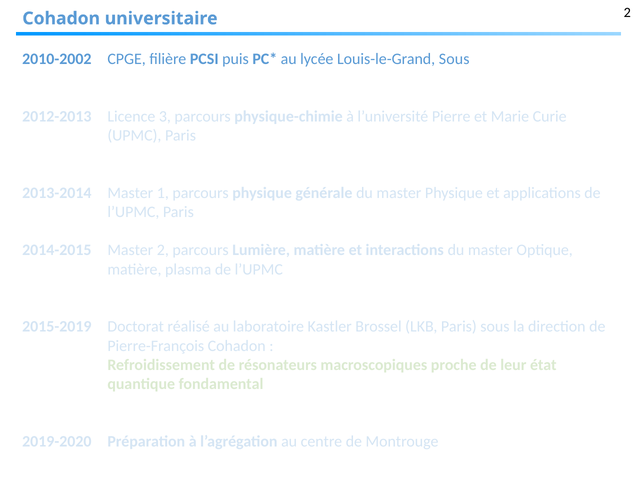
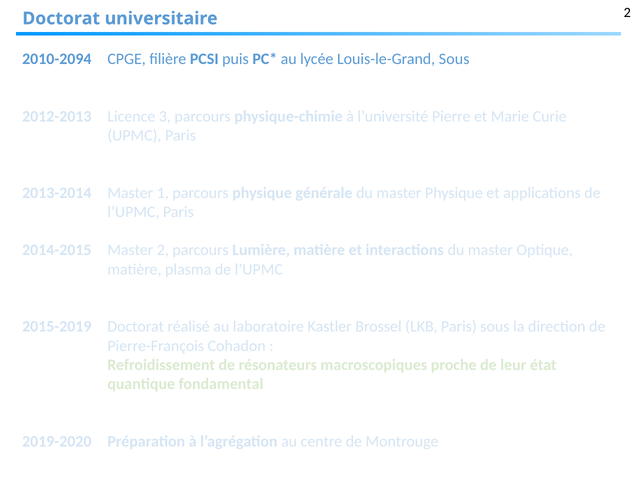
Cohadon: Cohadon -> Doctorat (61, 18)
2010-2002: 2010-2002 -> 2010-2094 (57, 59)
